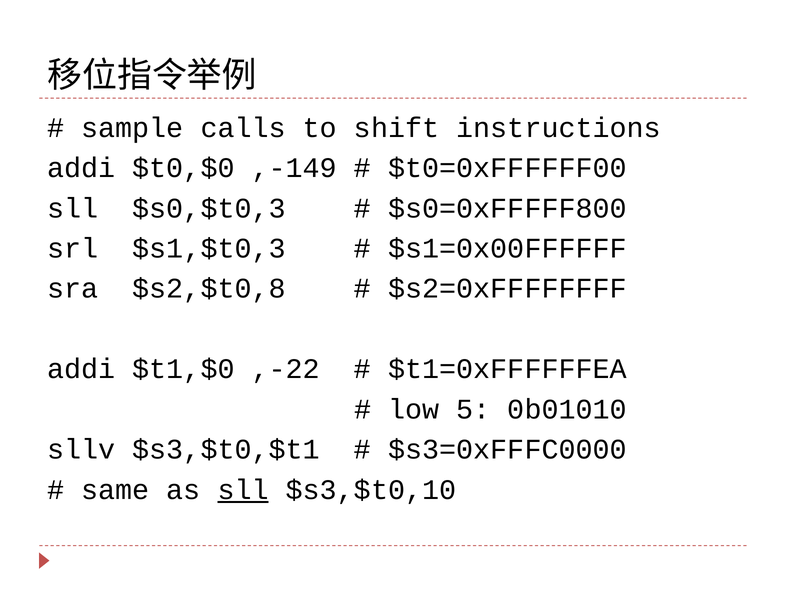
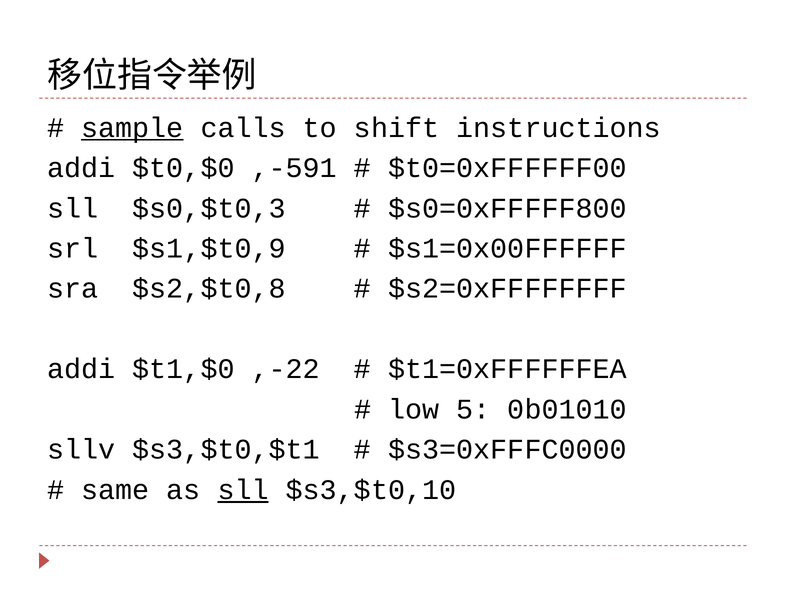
sample underline: none -> present (132, 128)
,-149: ,-149 -> ,-591 (294, 168)
$s1,$t0,3: $s1,$t0,3 -> $s1,$t0,9 (209, 249)
